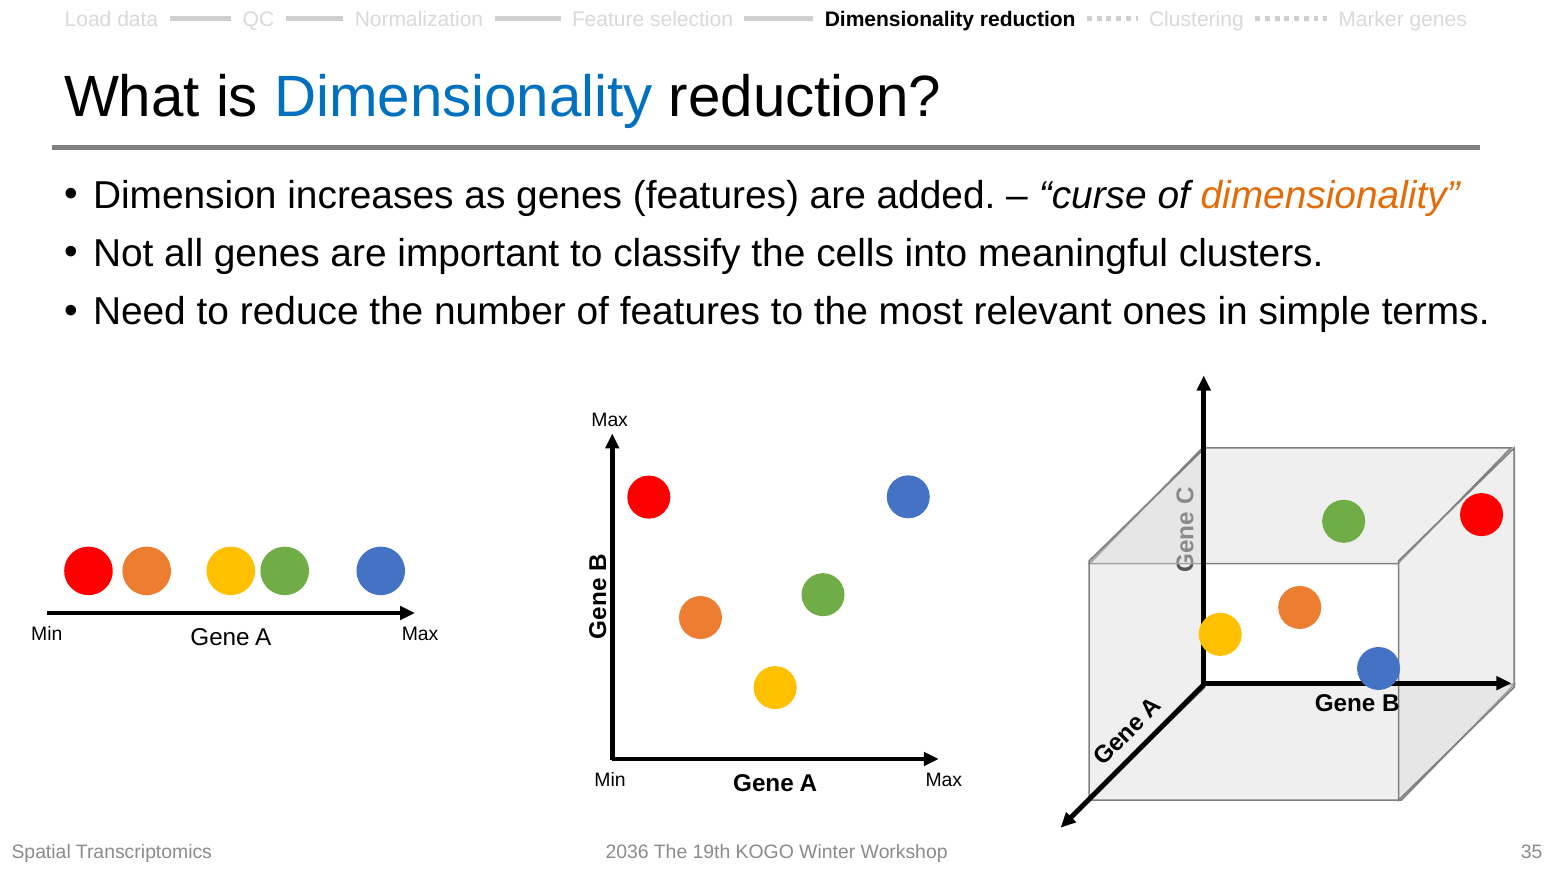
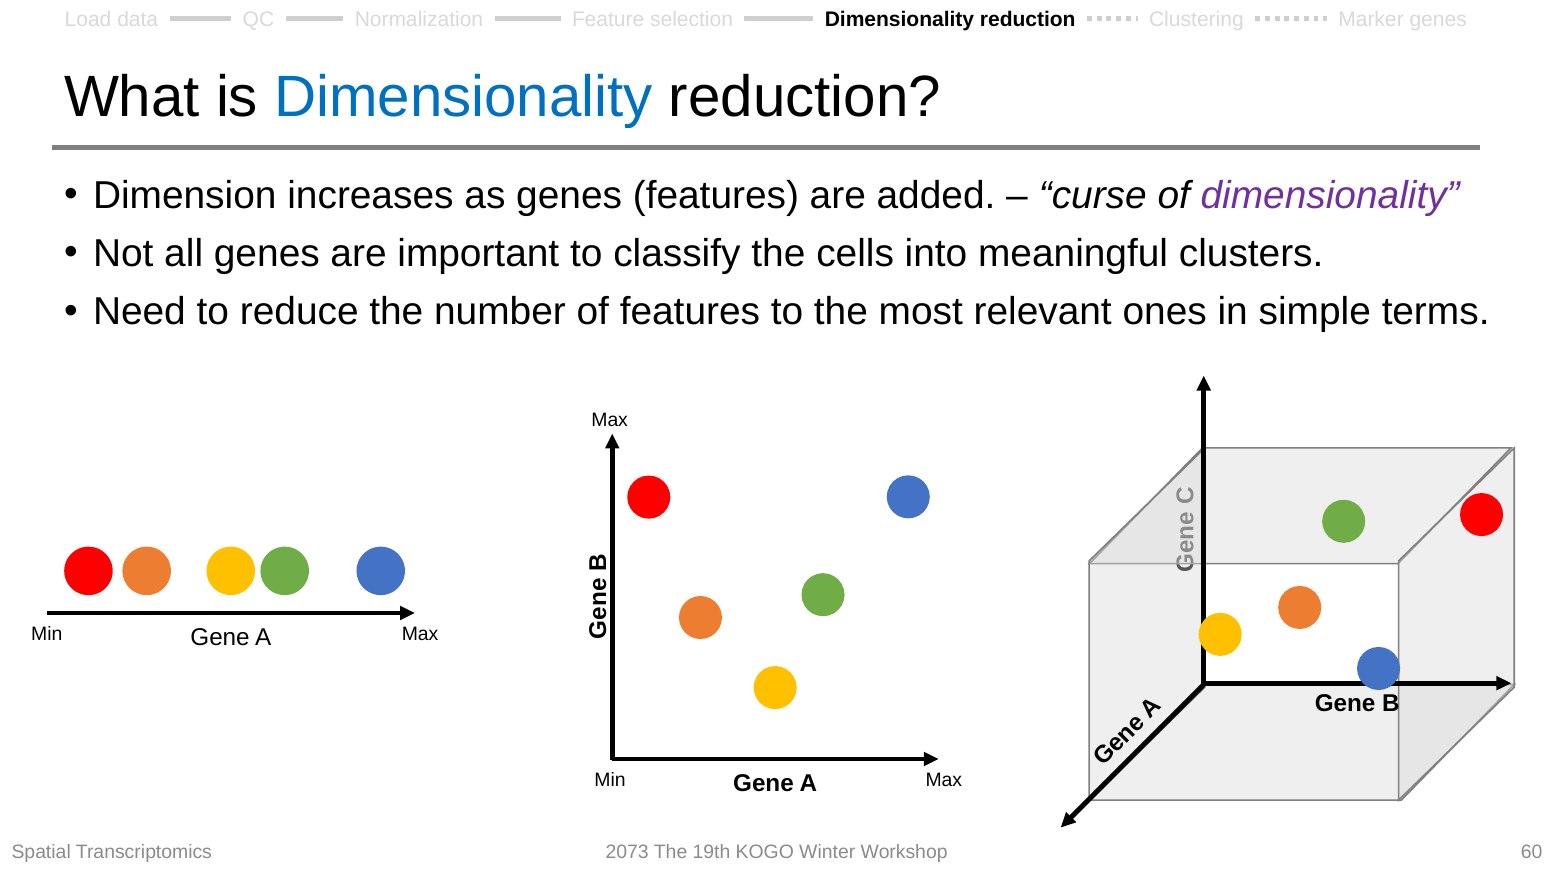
dimensionality colour: orange -> purple (1330, 196)
2036: 2036 -> 2073 (627, 852)
35: 35 -> 60 (1532, 852)
